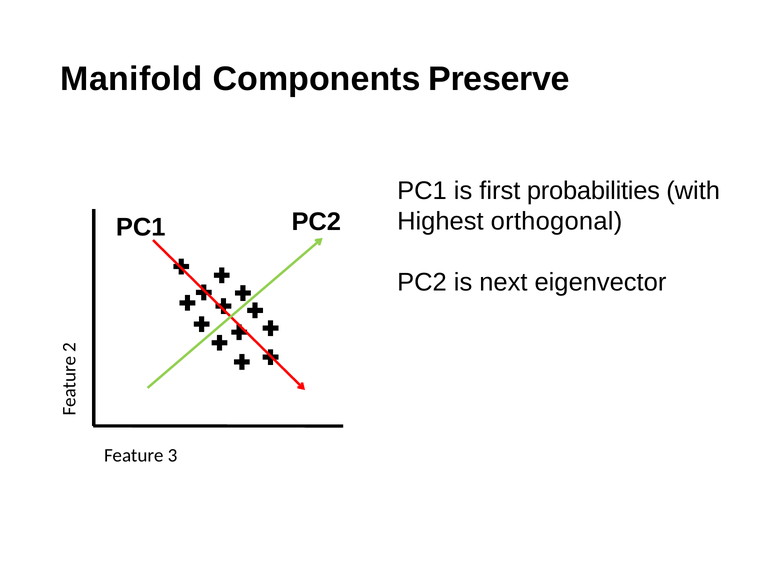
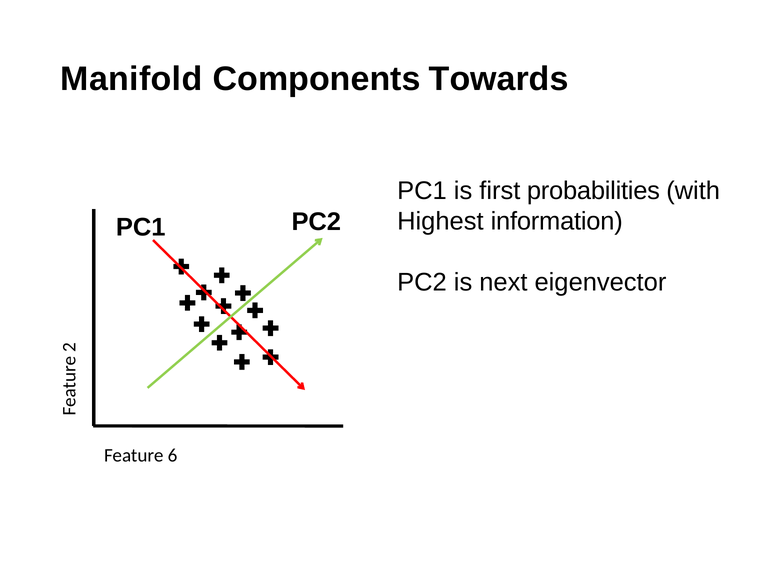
Preserve: Preserve -> Towards (499, 79)
orthogonal: orthogonal -> information (557, 221)
3: 3 -> 6 (172, 455)
